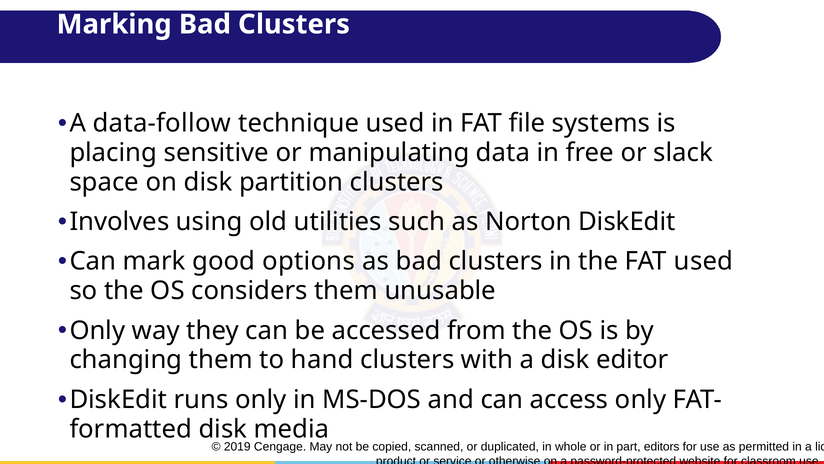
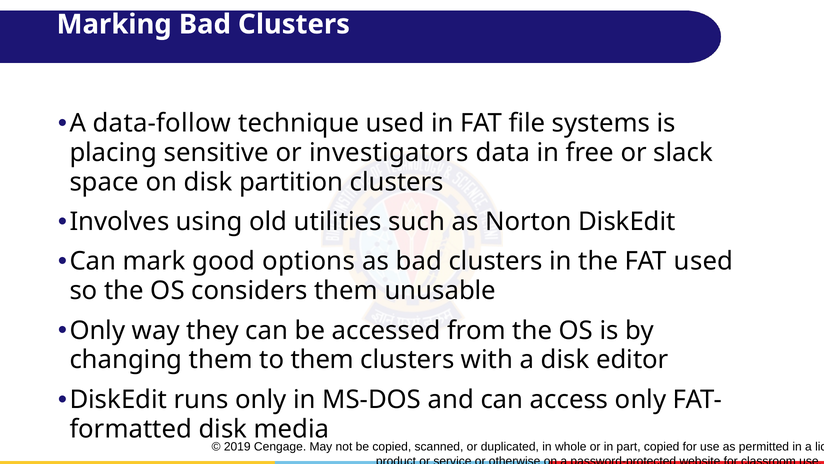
manipulating: manipulating -> investigators (389, 153)
to hand: hand -> them (322, 360)
part editors: editors -> copied (662, 446)
